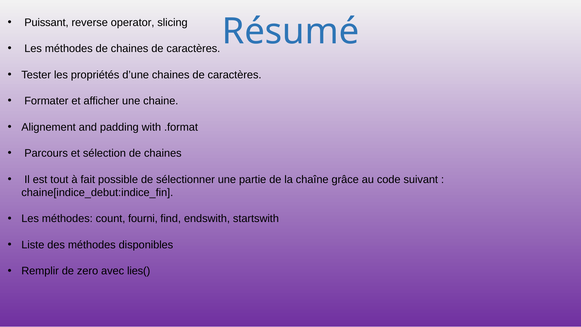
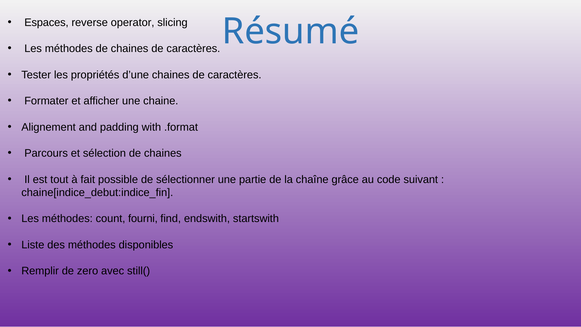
Puissant: Puissant -> Espaces (46, 22)
lies(: lies( -> still( (139, 271)
